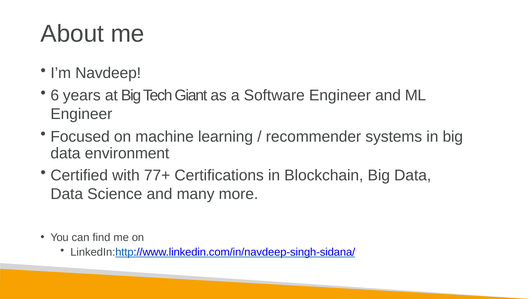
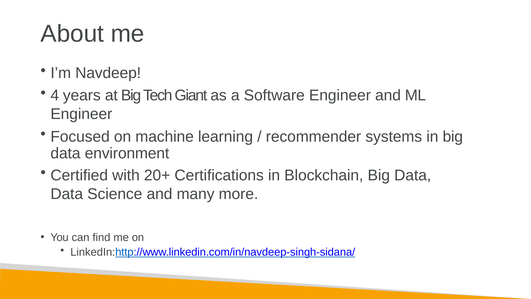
6: 6 -> 4 (55, 95)
77+: 77+ -> 20+ (157, 175)
